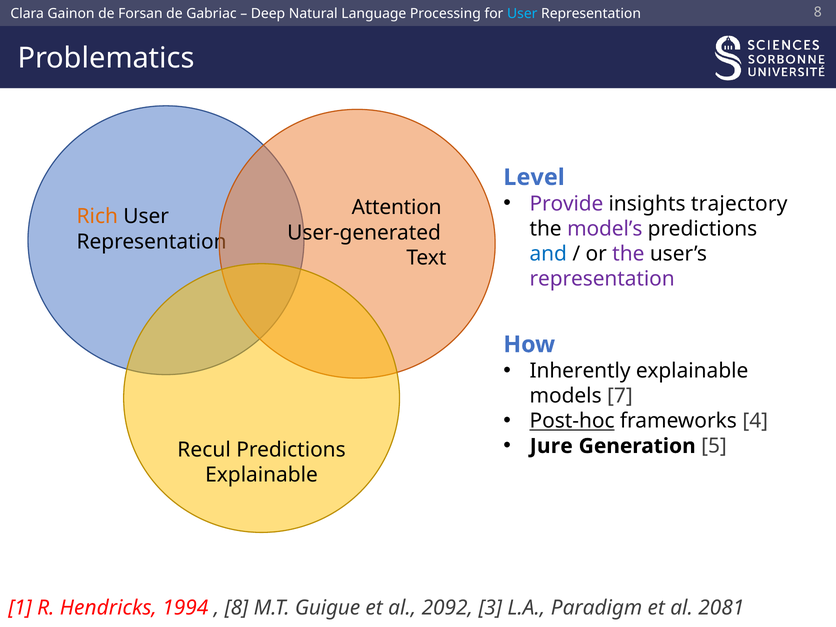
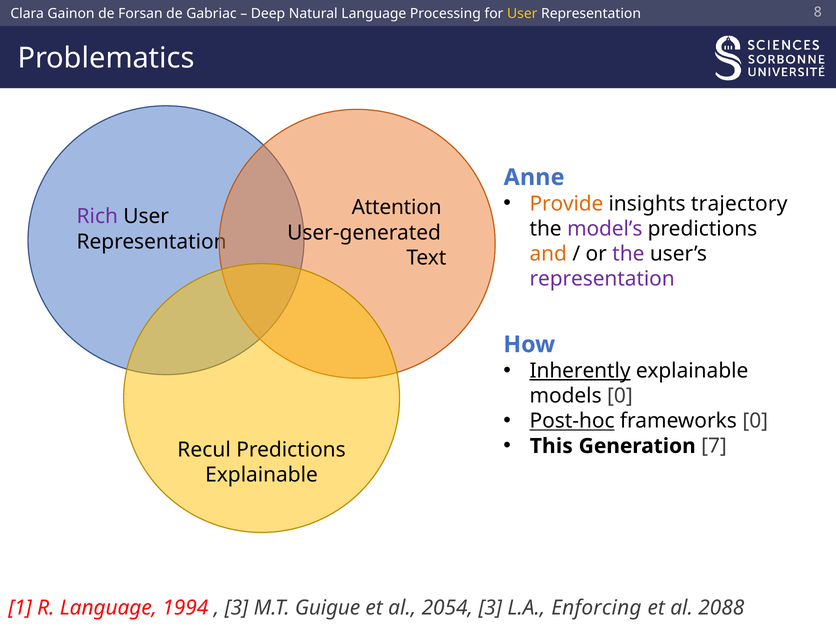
User colour: light blue -> yellow (522, 14)
Level: Level -> Anne (534, 177)
Provide colour: purple -> orange (566, 204)
Rich colour: orange -> purple (97, 217)
and colour: blue -> orange (548, 254)
Inherently underline: none -> present (580, 371)
models 7: 7 -> 0 (620, 396)
frameworks 4: 4 -> 0 (755, 421)
Jure: Jure -> This (551, 446)
5: 5 -> 7 (714, 446)
R Hendricks: Hendricks -> Language (108, 608)
8: 8 -> 3 (236, 608)
2092: 2092 -> 2054 (447, 608)
Paradigm: Paradigm -> Enforcing (596, 608)
2081: 2081 -> 2088 (721, 608)
